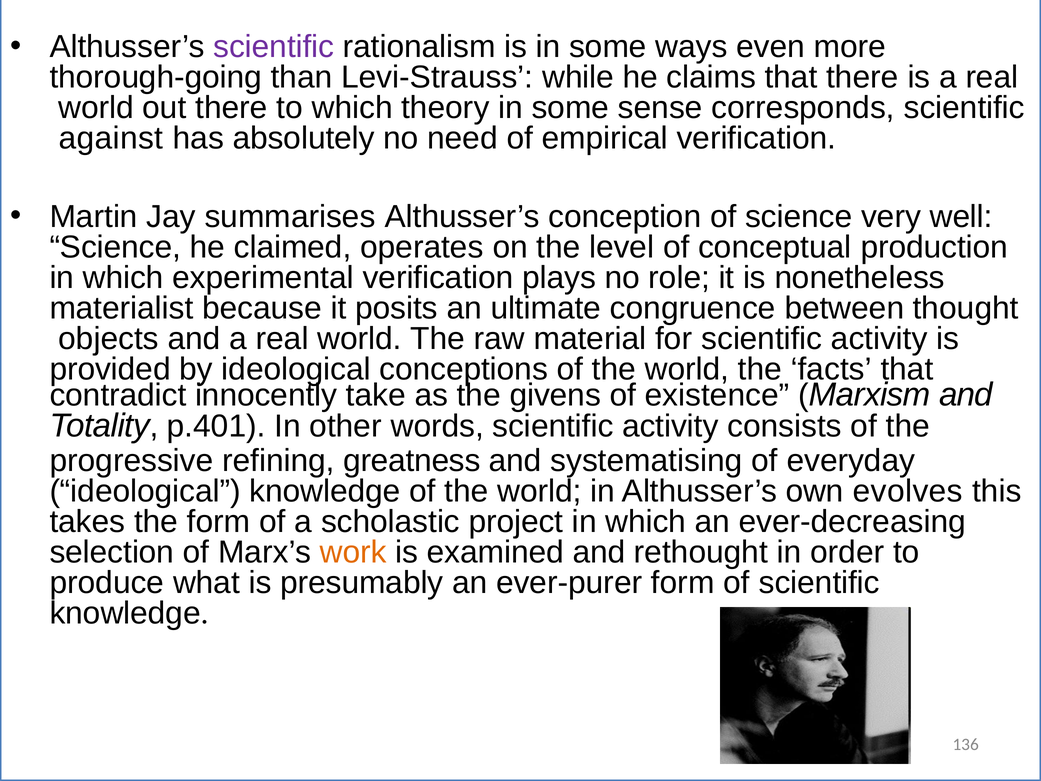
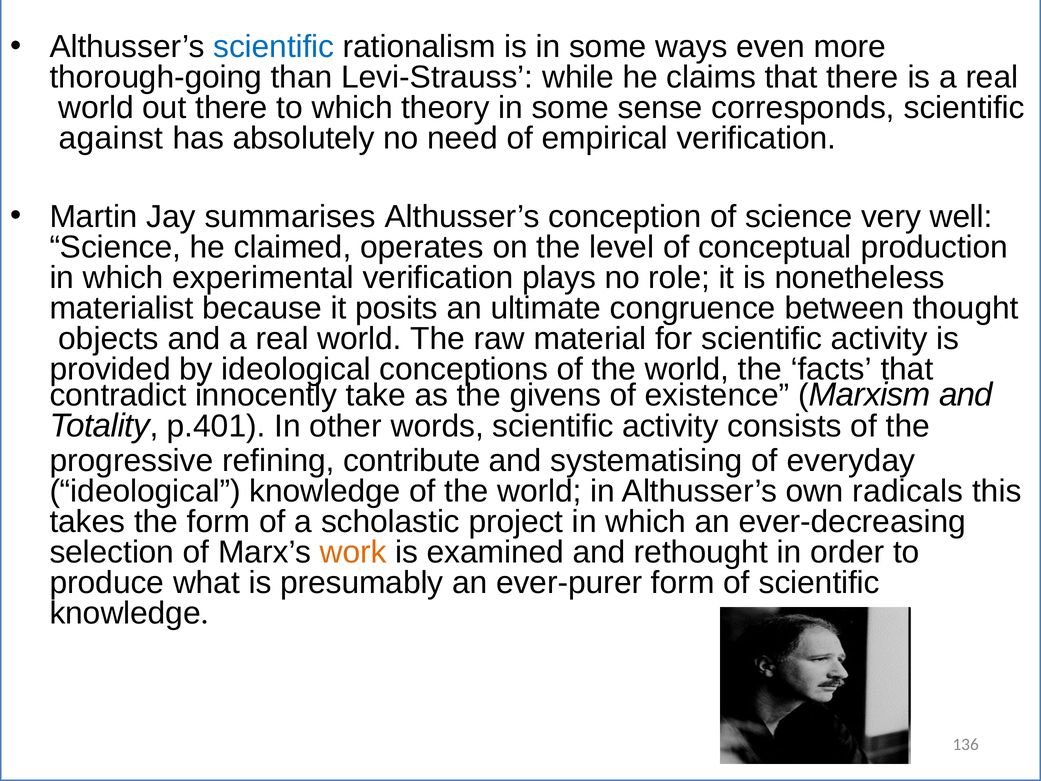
scientific colour: purple -> blue (274, 47)
greatness: greatness -> contribute (412, 461)
evolves: evolves -> radicals (908, 491)
